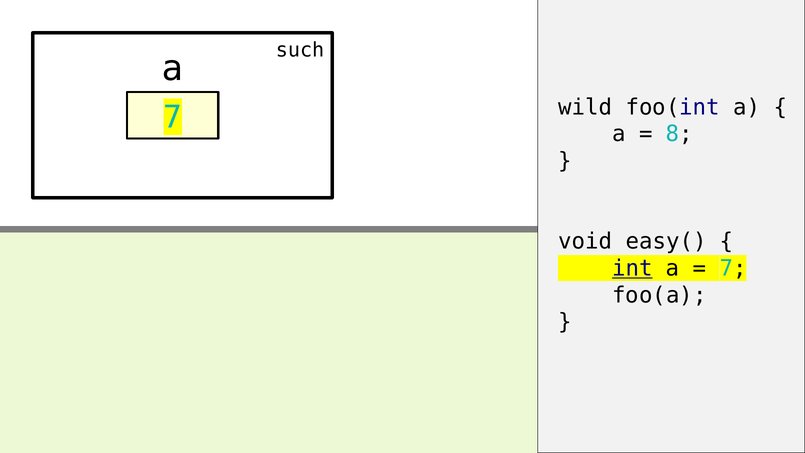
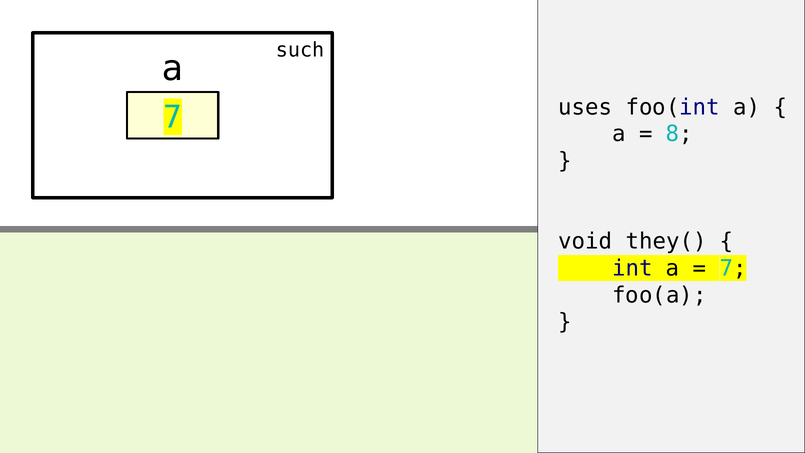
wild: wild -> uses (585, 107)
easy(: easy( -> they( (666, 241)
int underline: present -> none (632, 268)
